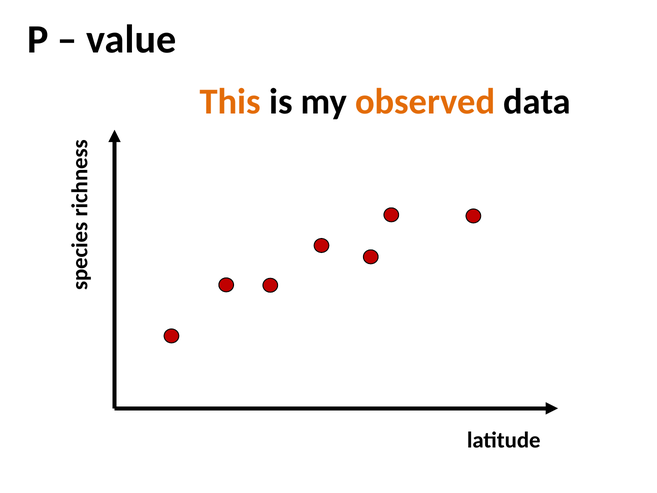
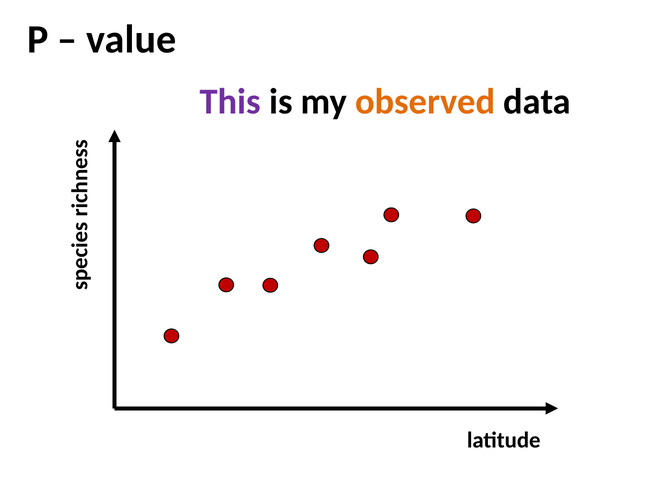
This colour: orange -> purple (230, 102)
